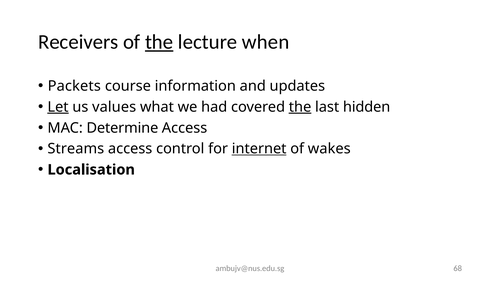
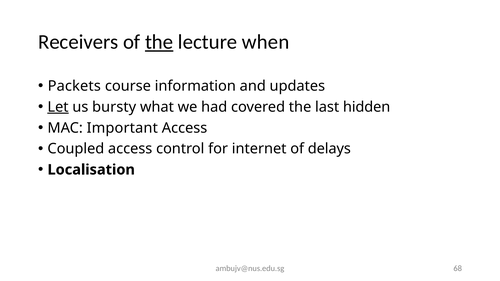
values: values -> bursty (114, 107)
the underline: present -> none (300, 107)
Determine: Determine -> Important (122, 128)
Streams: Streams -> Coupled (76, 149)
internet underline: present -> none (259, 149)
wakes: wakes -> delays (329, 149)
